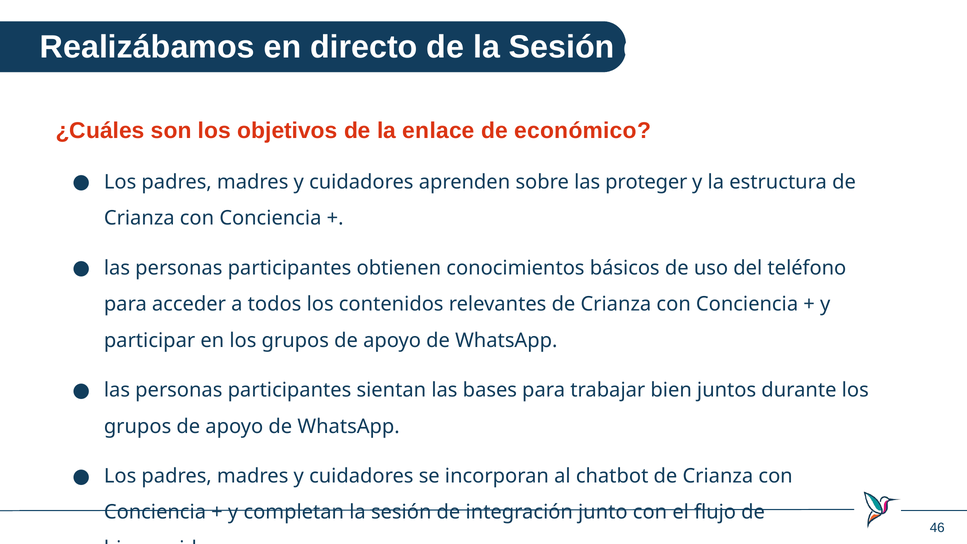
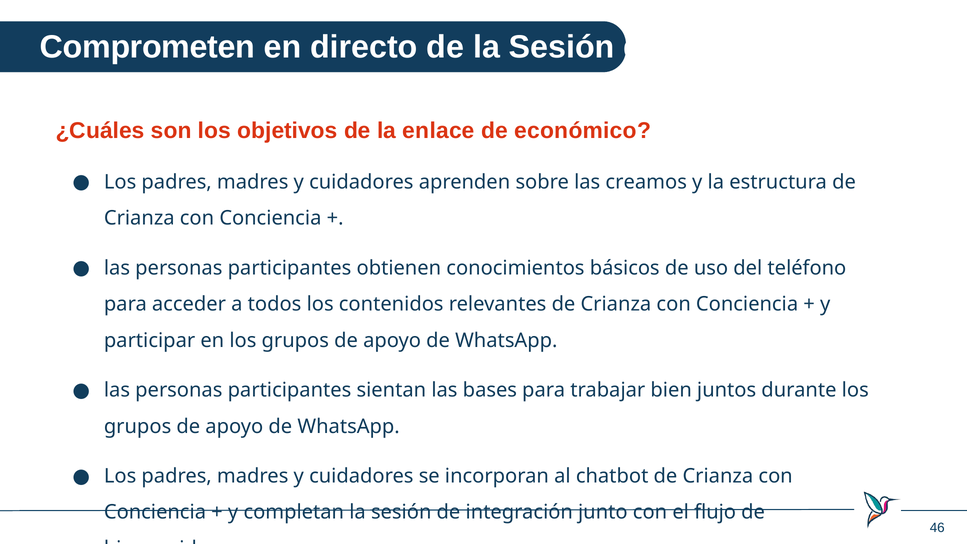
Realizábamos: Realizábamos -> Comprometen (147, 47)
proteger: proteger -> creamos (646, 182)
